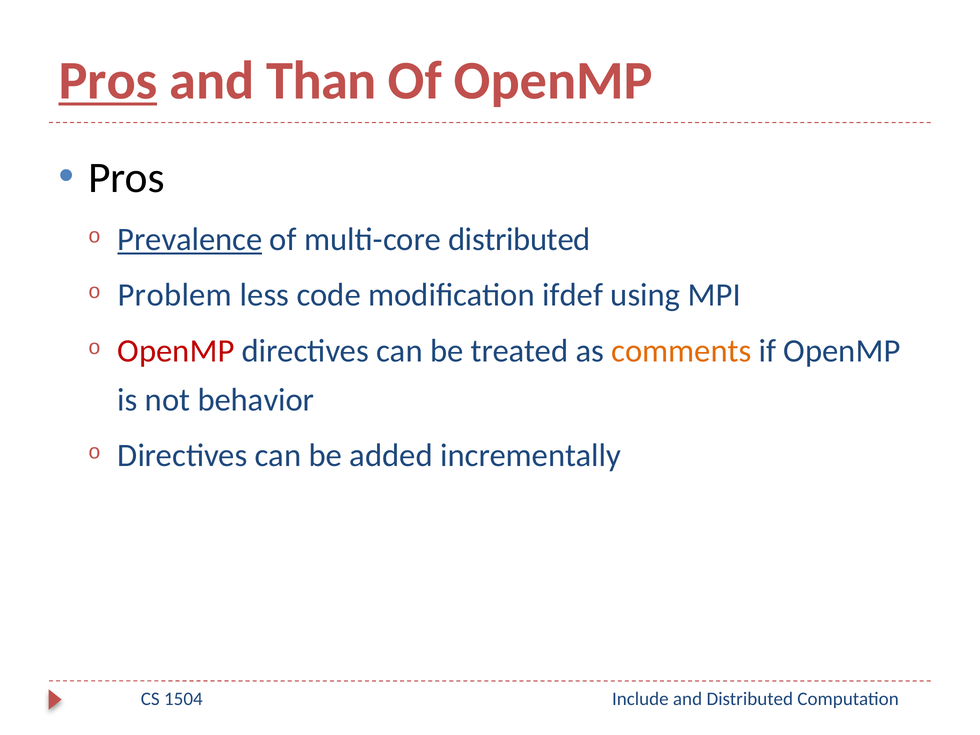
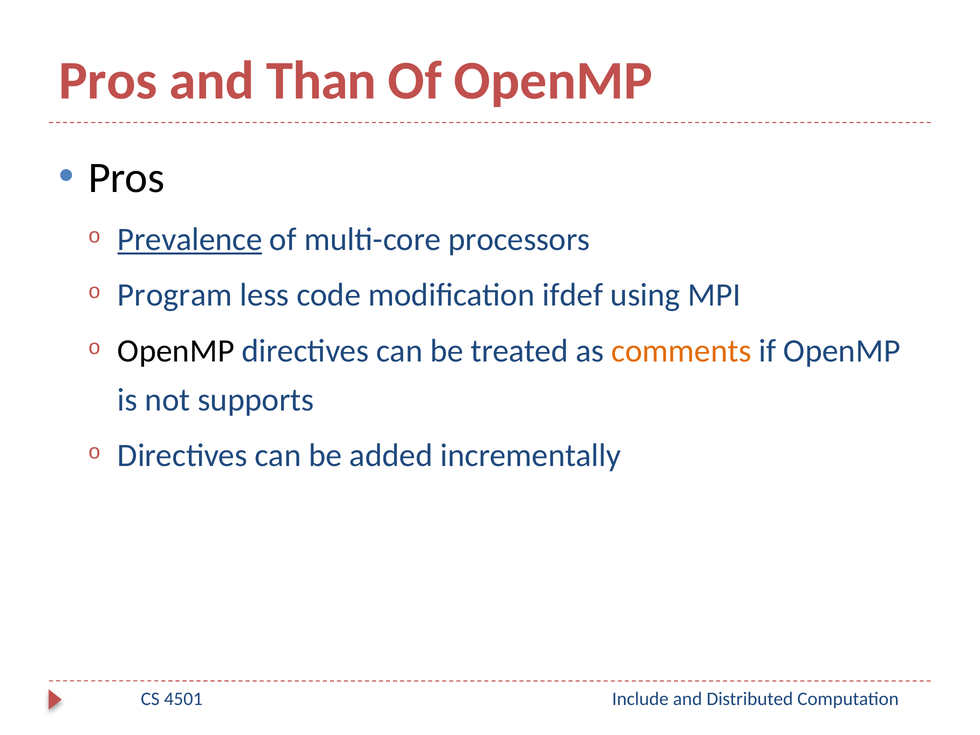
Pros underline: present -> none (108, 81)
multi-core distributed: distributed -> processors (519, 239)
Problem: Problem -> Program (175, 295)
OpenMP colour: red -> black (176, 351)
behavior: behavior -> supports (256, 400)
1504: 1504 -> 4501 (183, 699)
